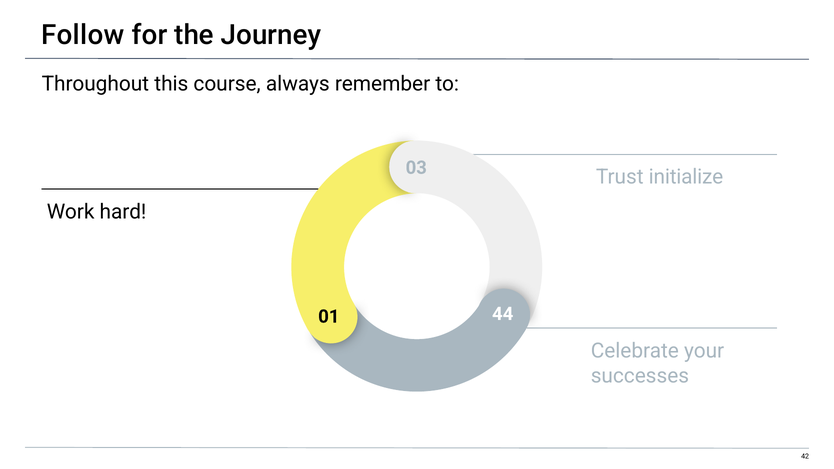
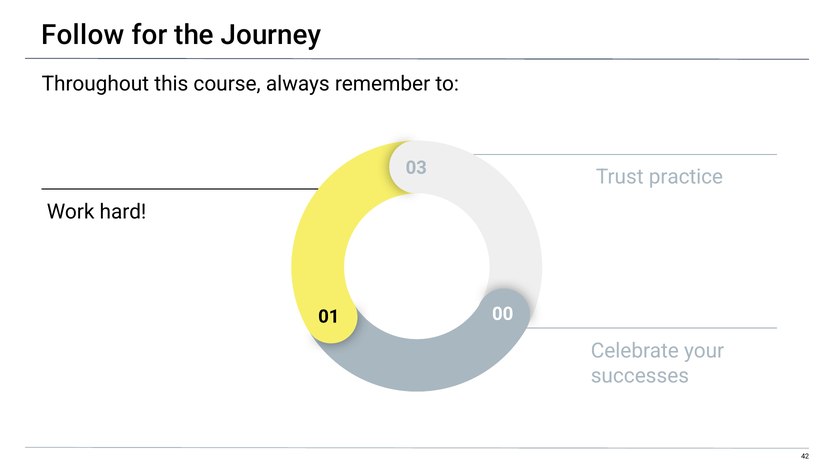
initialize: initialize -> practice (686, 177)
44: 44 -> 00 (503, 314)
